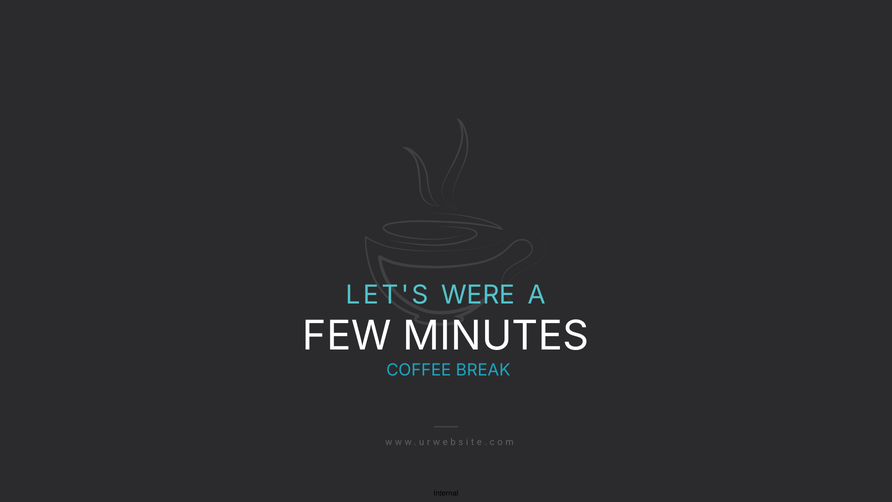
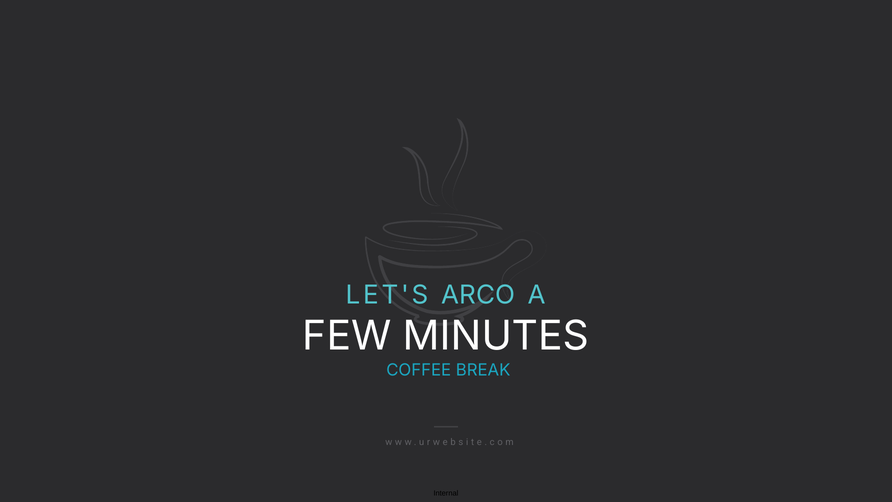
WERE: WERE -> ARCO (478, 295)
